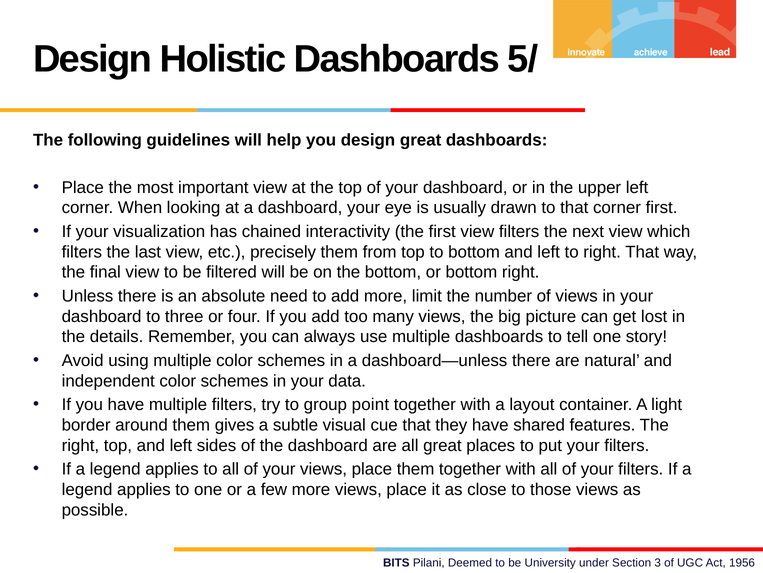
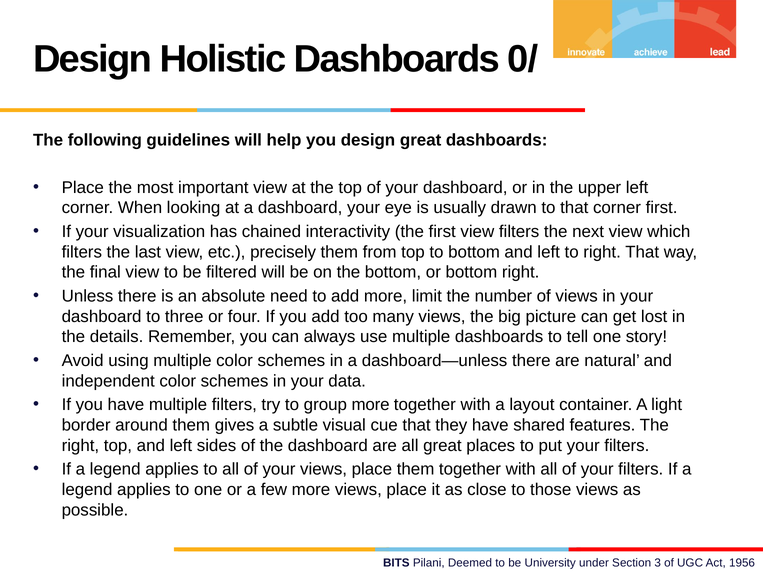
5/: 5/ -> 0/ (523, 59)
group point: point -> more (371, 404)
